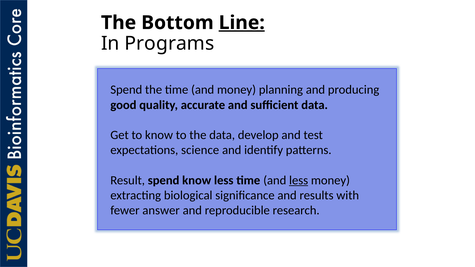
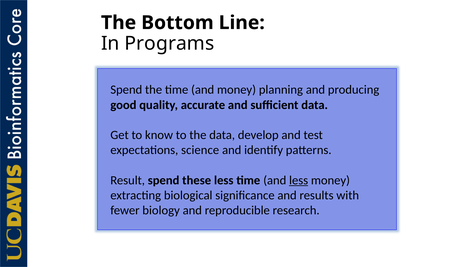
Line underline: present -> none (242, 23)
spend know: know -> these (197, 180)
answer: answer -> biology (161, 210)
